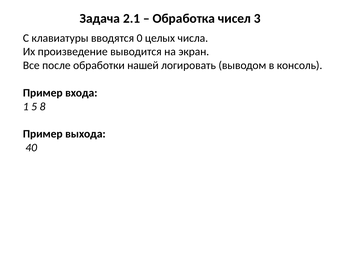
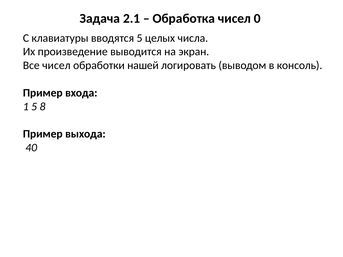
3: 3 -> 0 (257, 19)
вводятся 0: 0 -> 5 (140, 38)
Все после: после -> чисел (56, 65)
